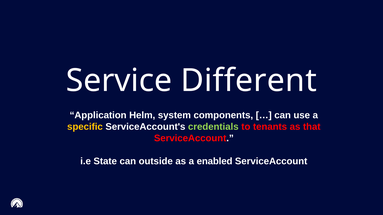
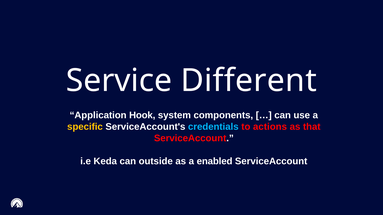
Helm: Helm -> Hook (142, 116)
credentials colour: light green -> light blue (213, 127)
tenants: tenants -> actions (270, 127)
State: State -> Keda (105, 162)
